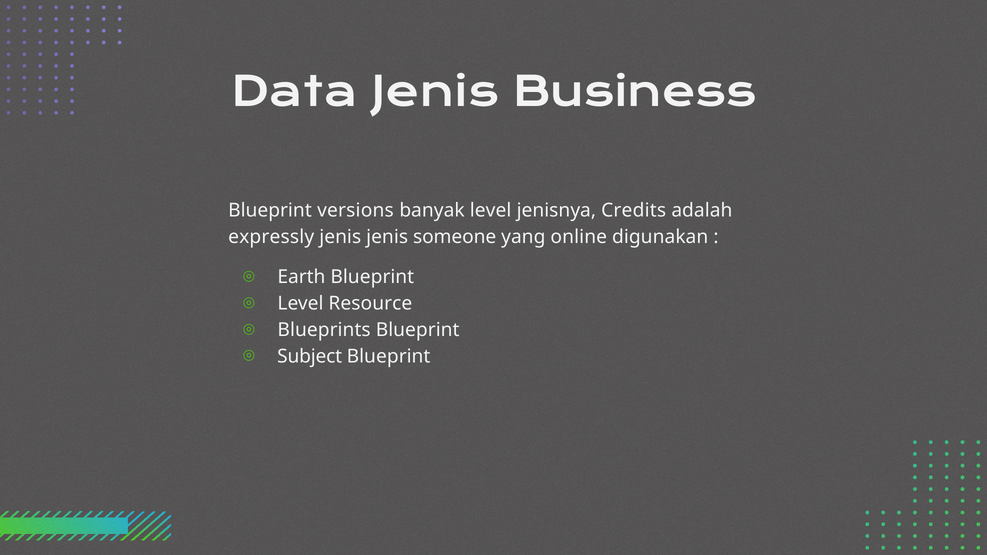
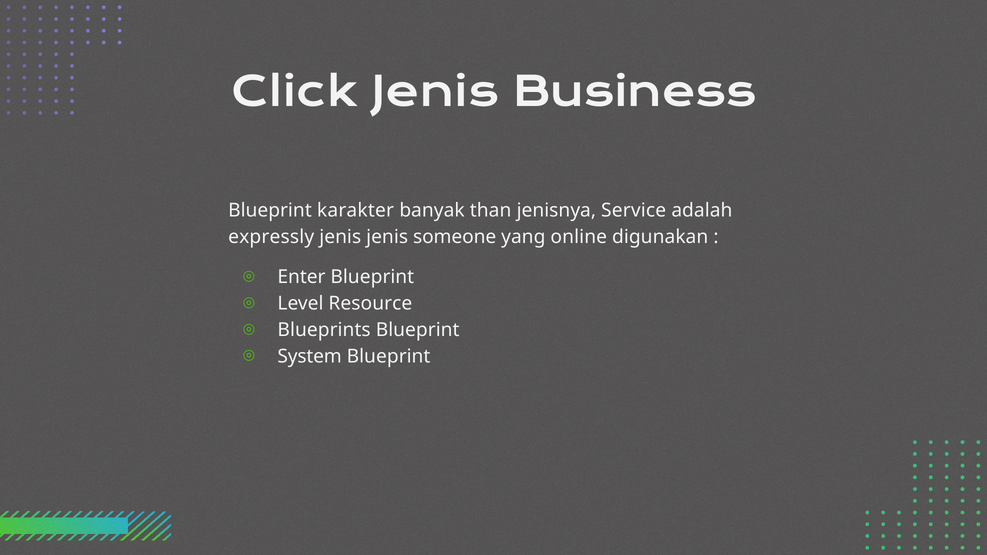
Data: Data -> Click (295, 93)
versions: versions -> karakter (355, 211)
banyak level: level -> than (491, 211)
Credits: Credits -> Service (634, 211)
Earth: Earth -> Enter (301, 277)
Subject: Subject -> System (310, 357)
